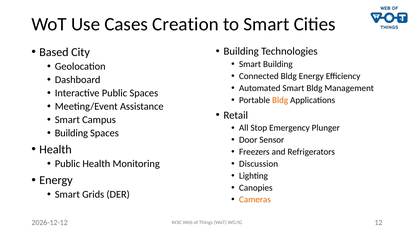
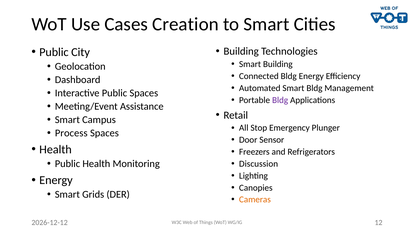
Based: Based -> Public (54, 52)
Bldg colour: orange -> purple (280, 100)
Building: Building -> Process (71, 133)
